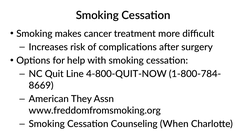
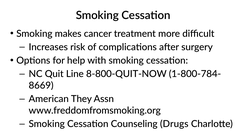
4-800-QUIT-NOW: 4-800-QUIT-NOW -> 8-800-QUIT-NOW (126, 74)
When: When -> Drugs (174, 124)
